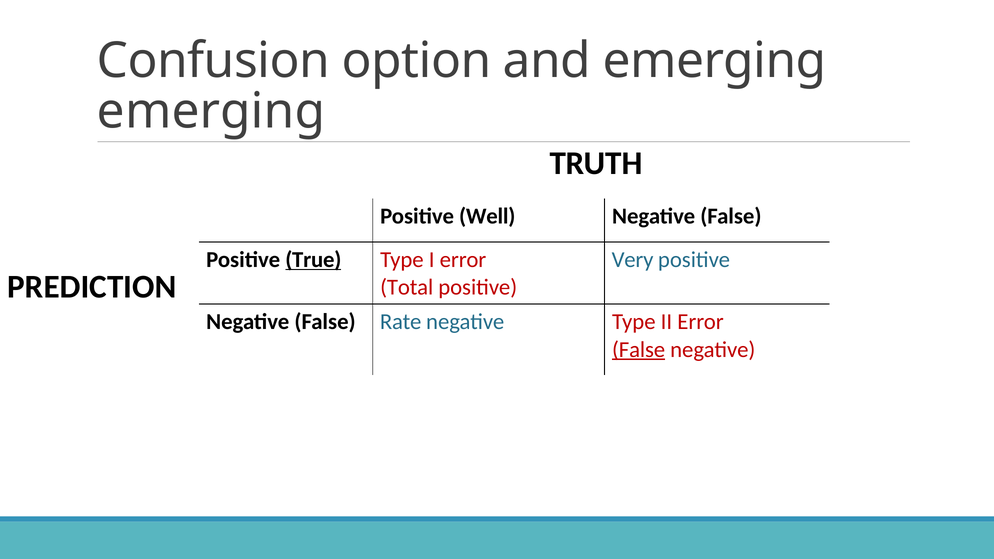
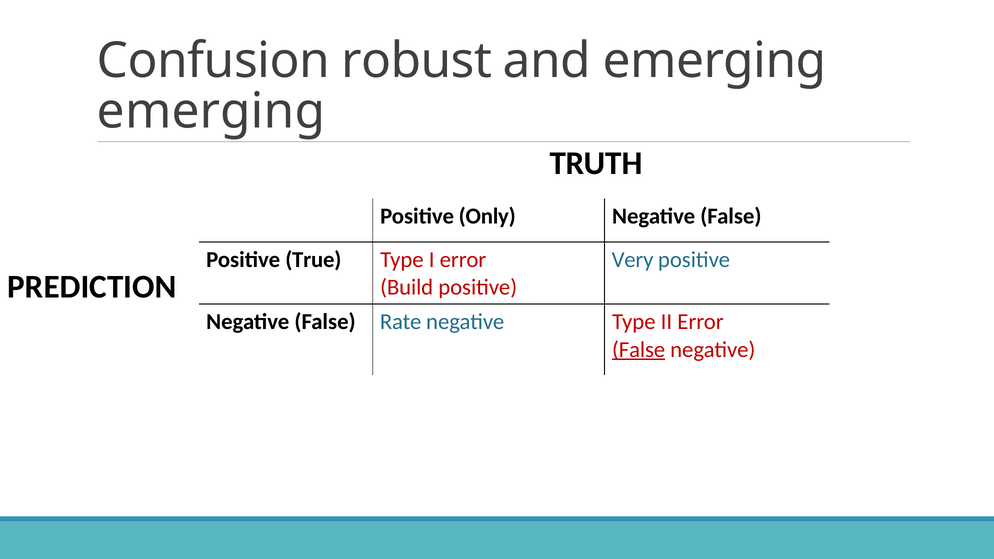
option: option -> robust (417, 61)
Well: Well -> Only (487, 216)
True underline: present -> none (313, 260)
Total: Total -> Build (407, 288)
